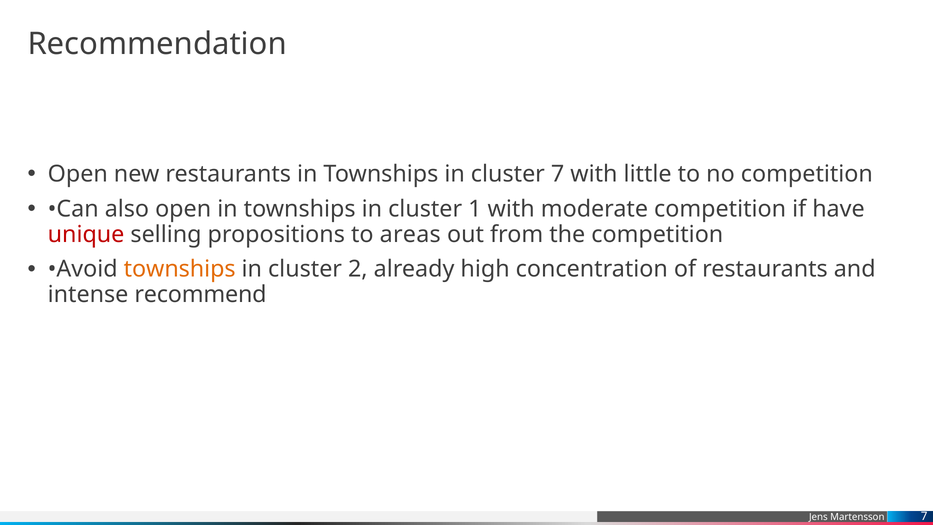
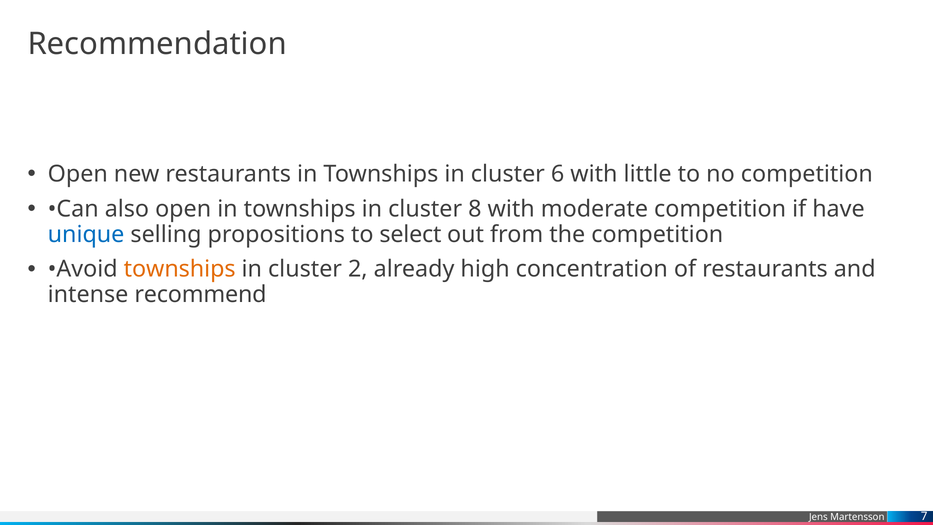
cluster 7: 7 -> 6 (558, 174)
1: 1 -> 8 (475, 209)
unique colour: red -> blue (86, 234)
areas: areas -> select (410, 234)
